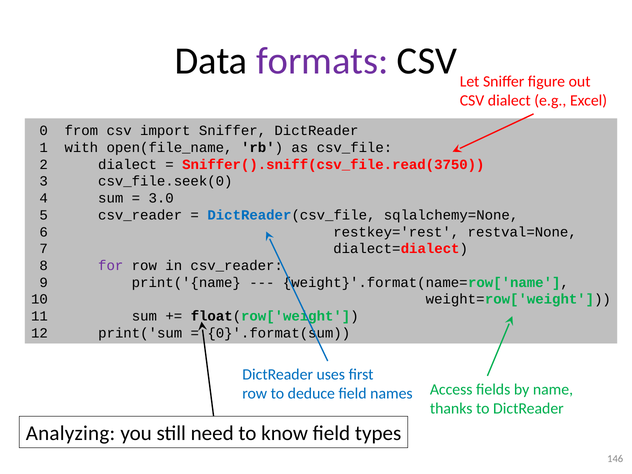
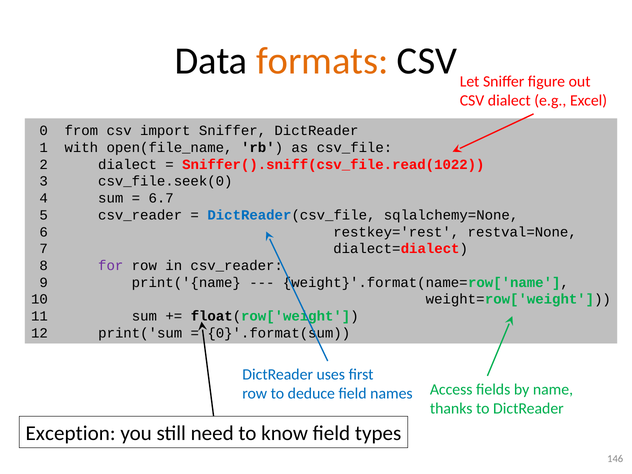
formats colour: purple -> orange (322, 61)
Sniffer().sniff(csv_file.read(3750: Sniffer().sniff(csv_file.read(3750 -> Sniffer().sniff(csv_file.read(1022 (333, 165)
3.0: 3.0 -> 6.7 (161, 198)
Analyzing: Analyzing -> Exception (71, 433)
